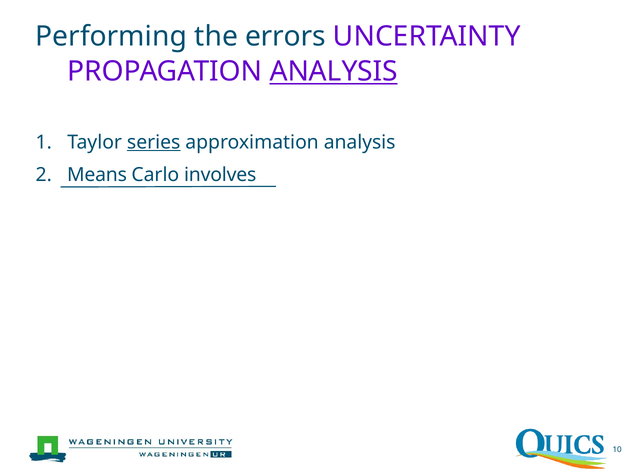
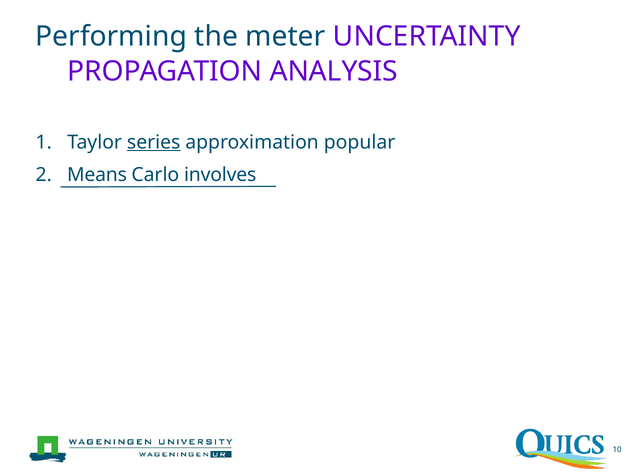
errors: errors -> meter (285, 36)
ANALYSIS underline: present -> none (334, 72)
approximation analysis: analysis -> popular (360, 142)
